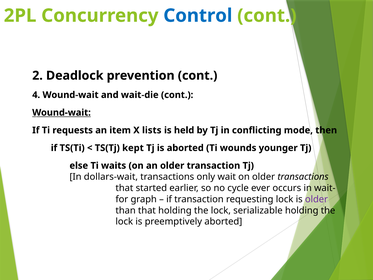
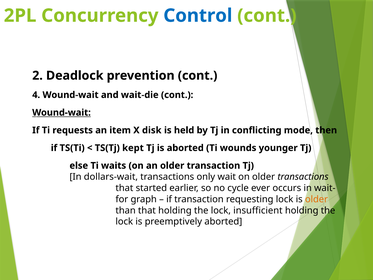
lists: lists -> disk (152, 130)
older colour: purple -> orange (316, 199)
serializable: serializable -> insufficient (258, 210)
